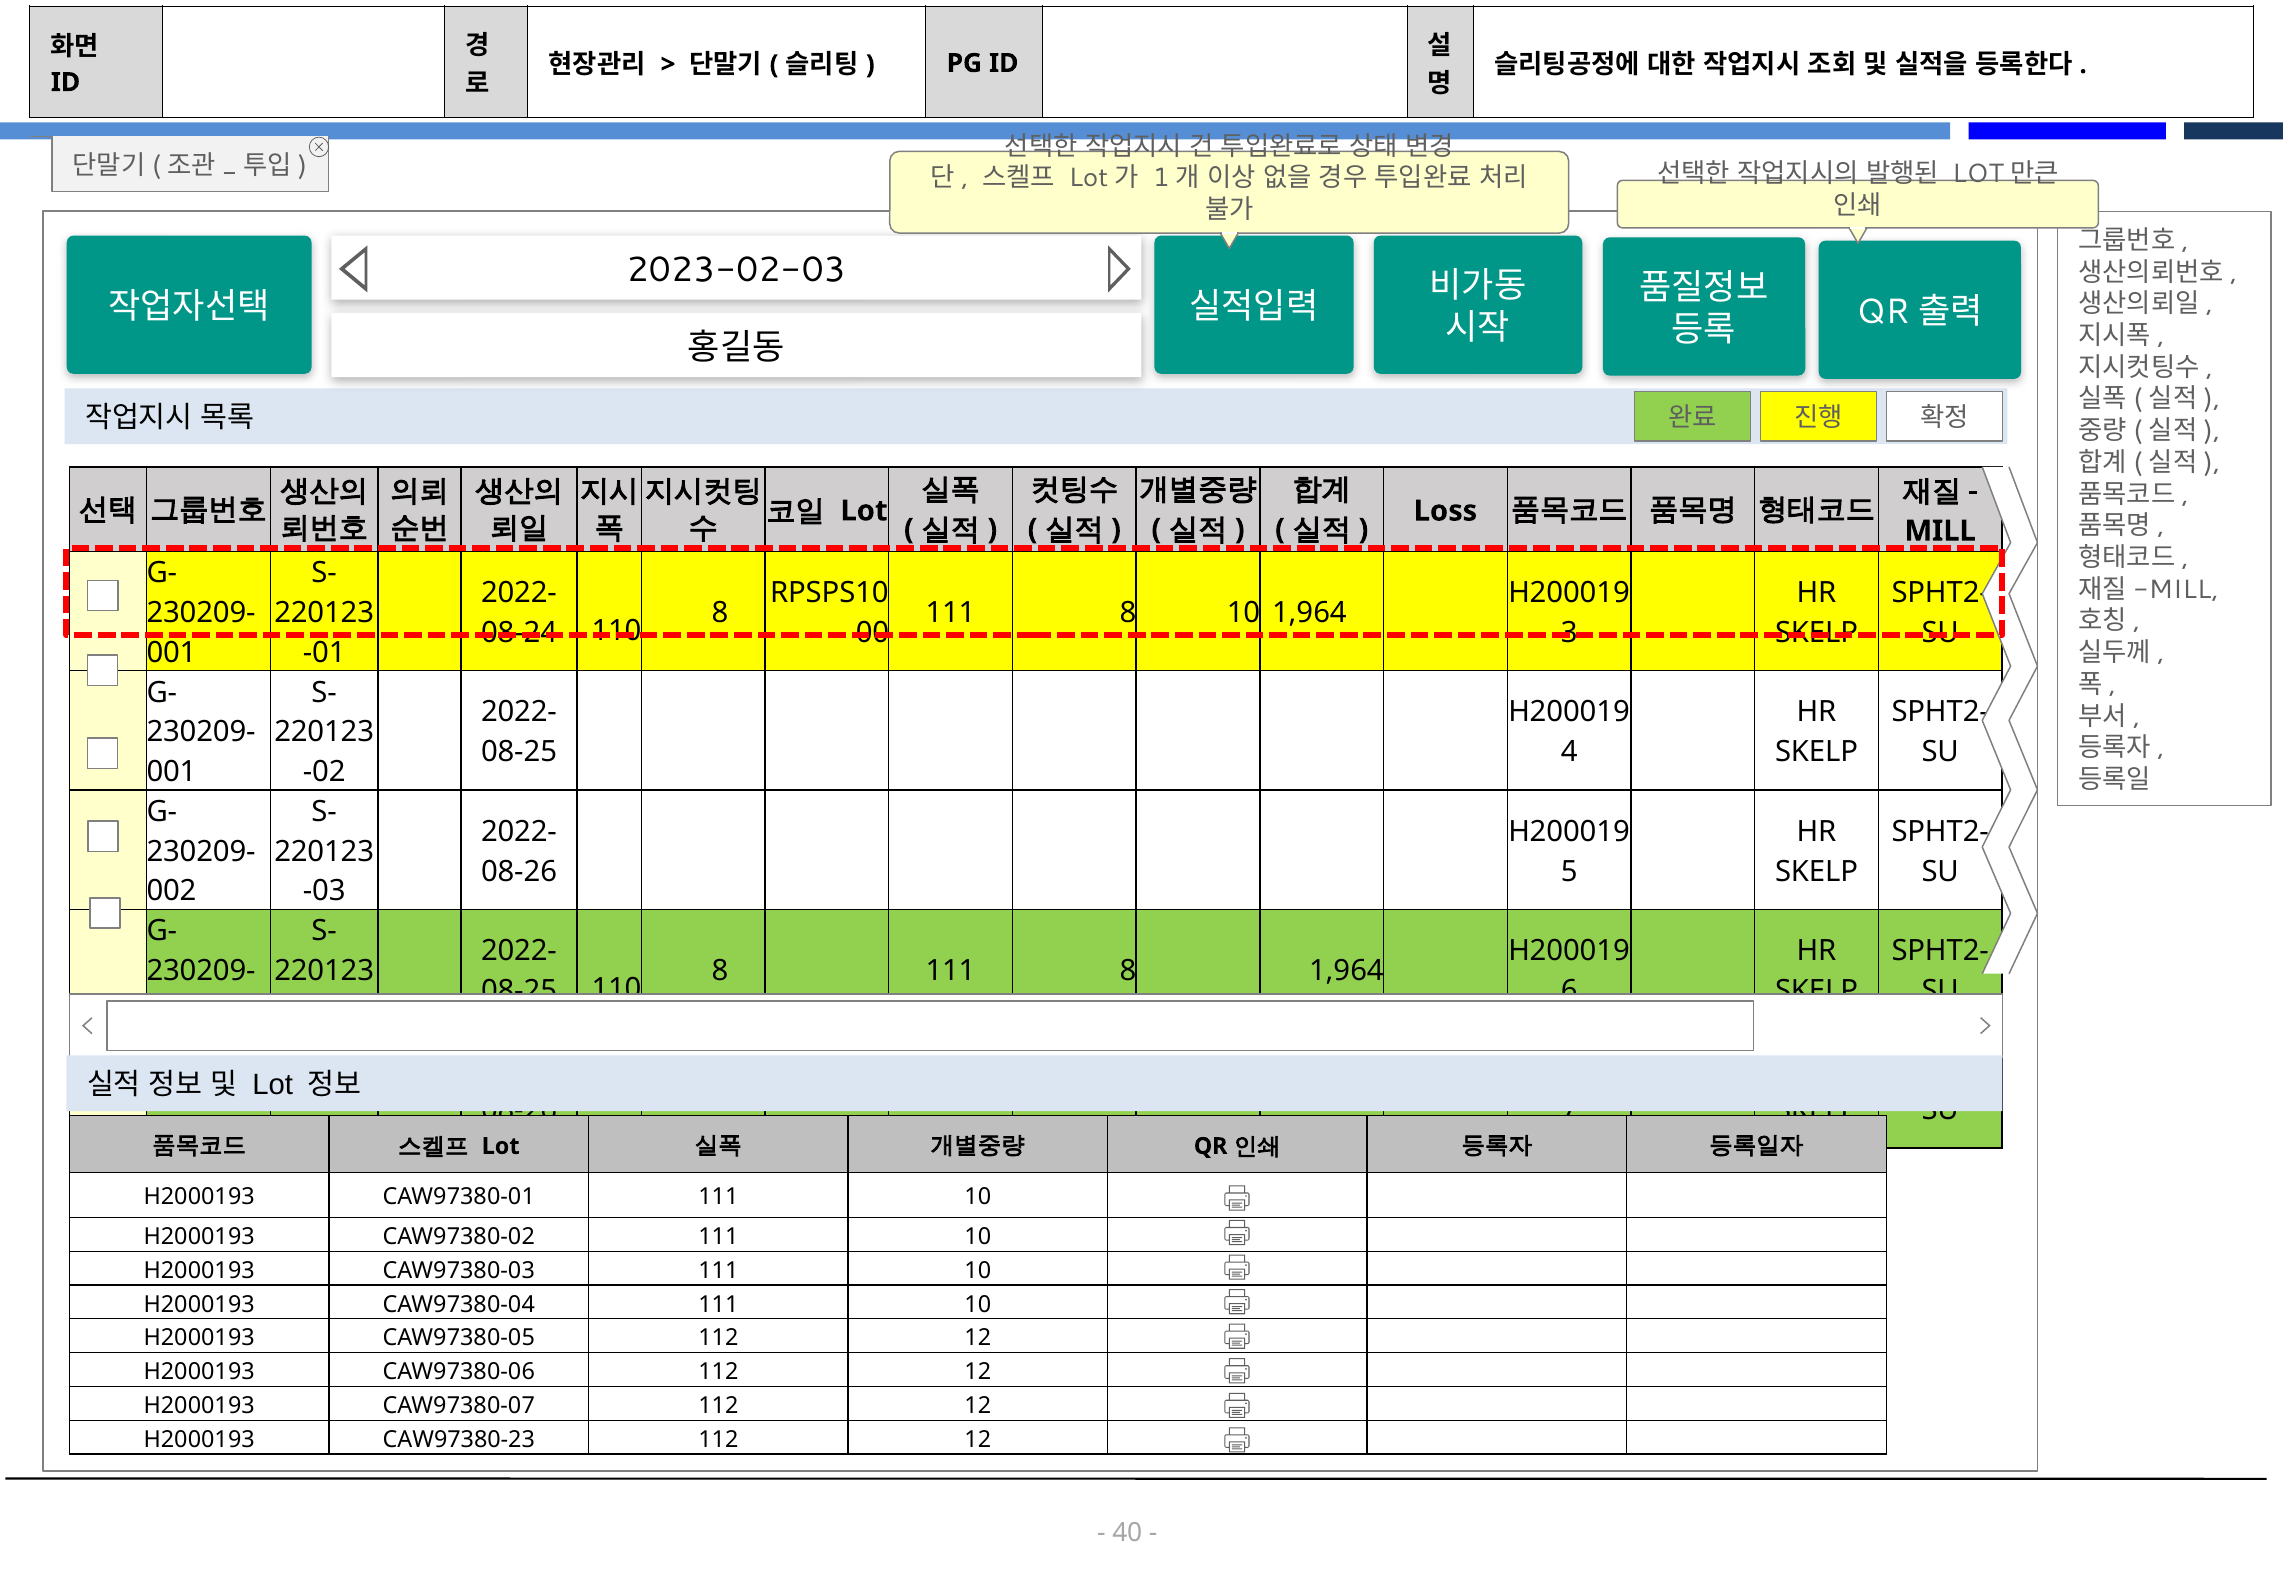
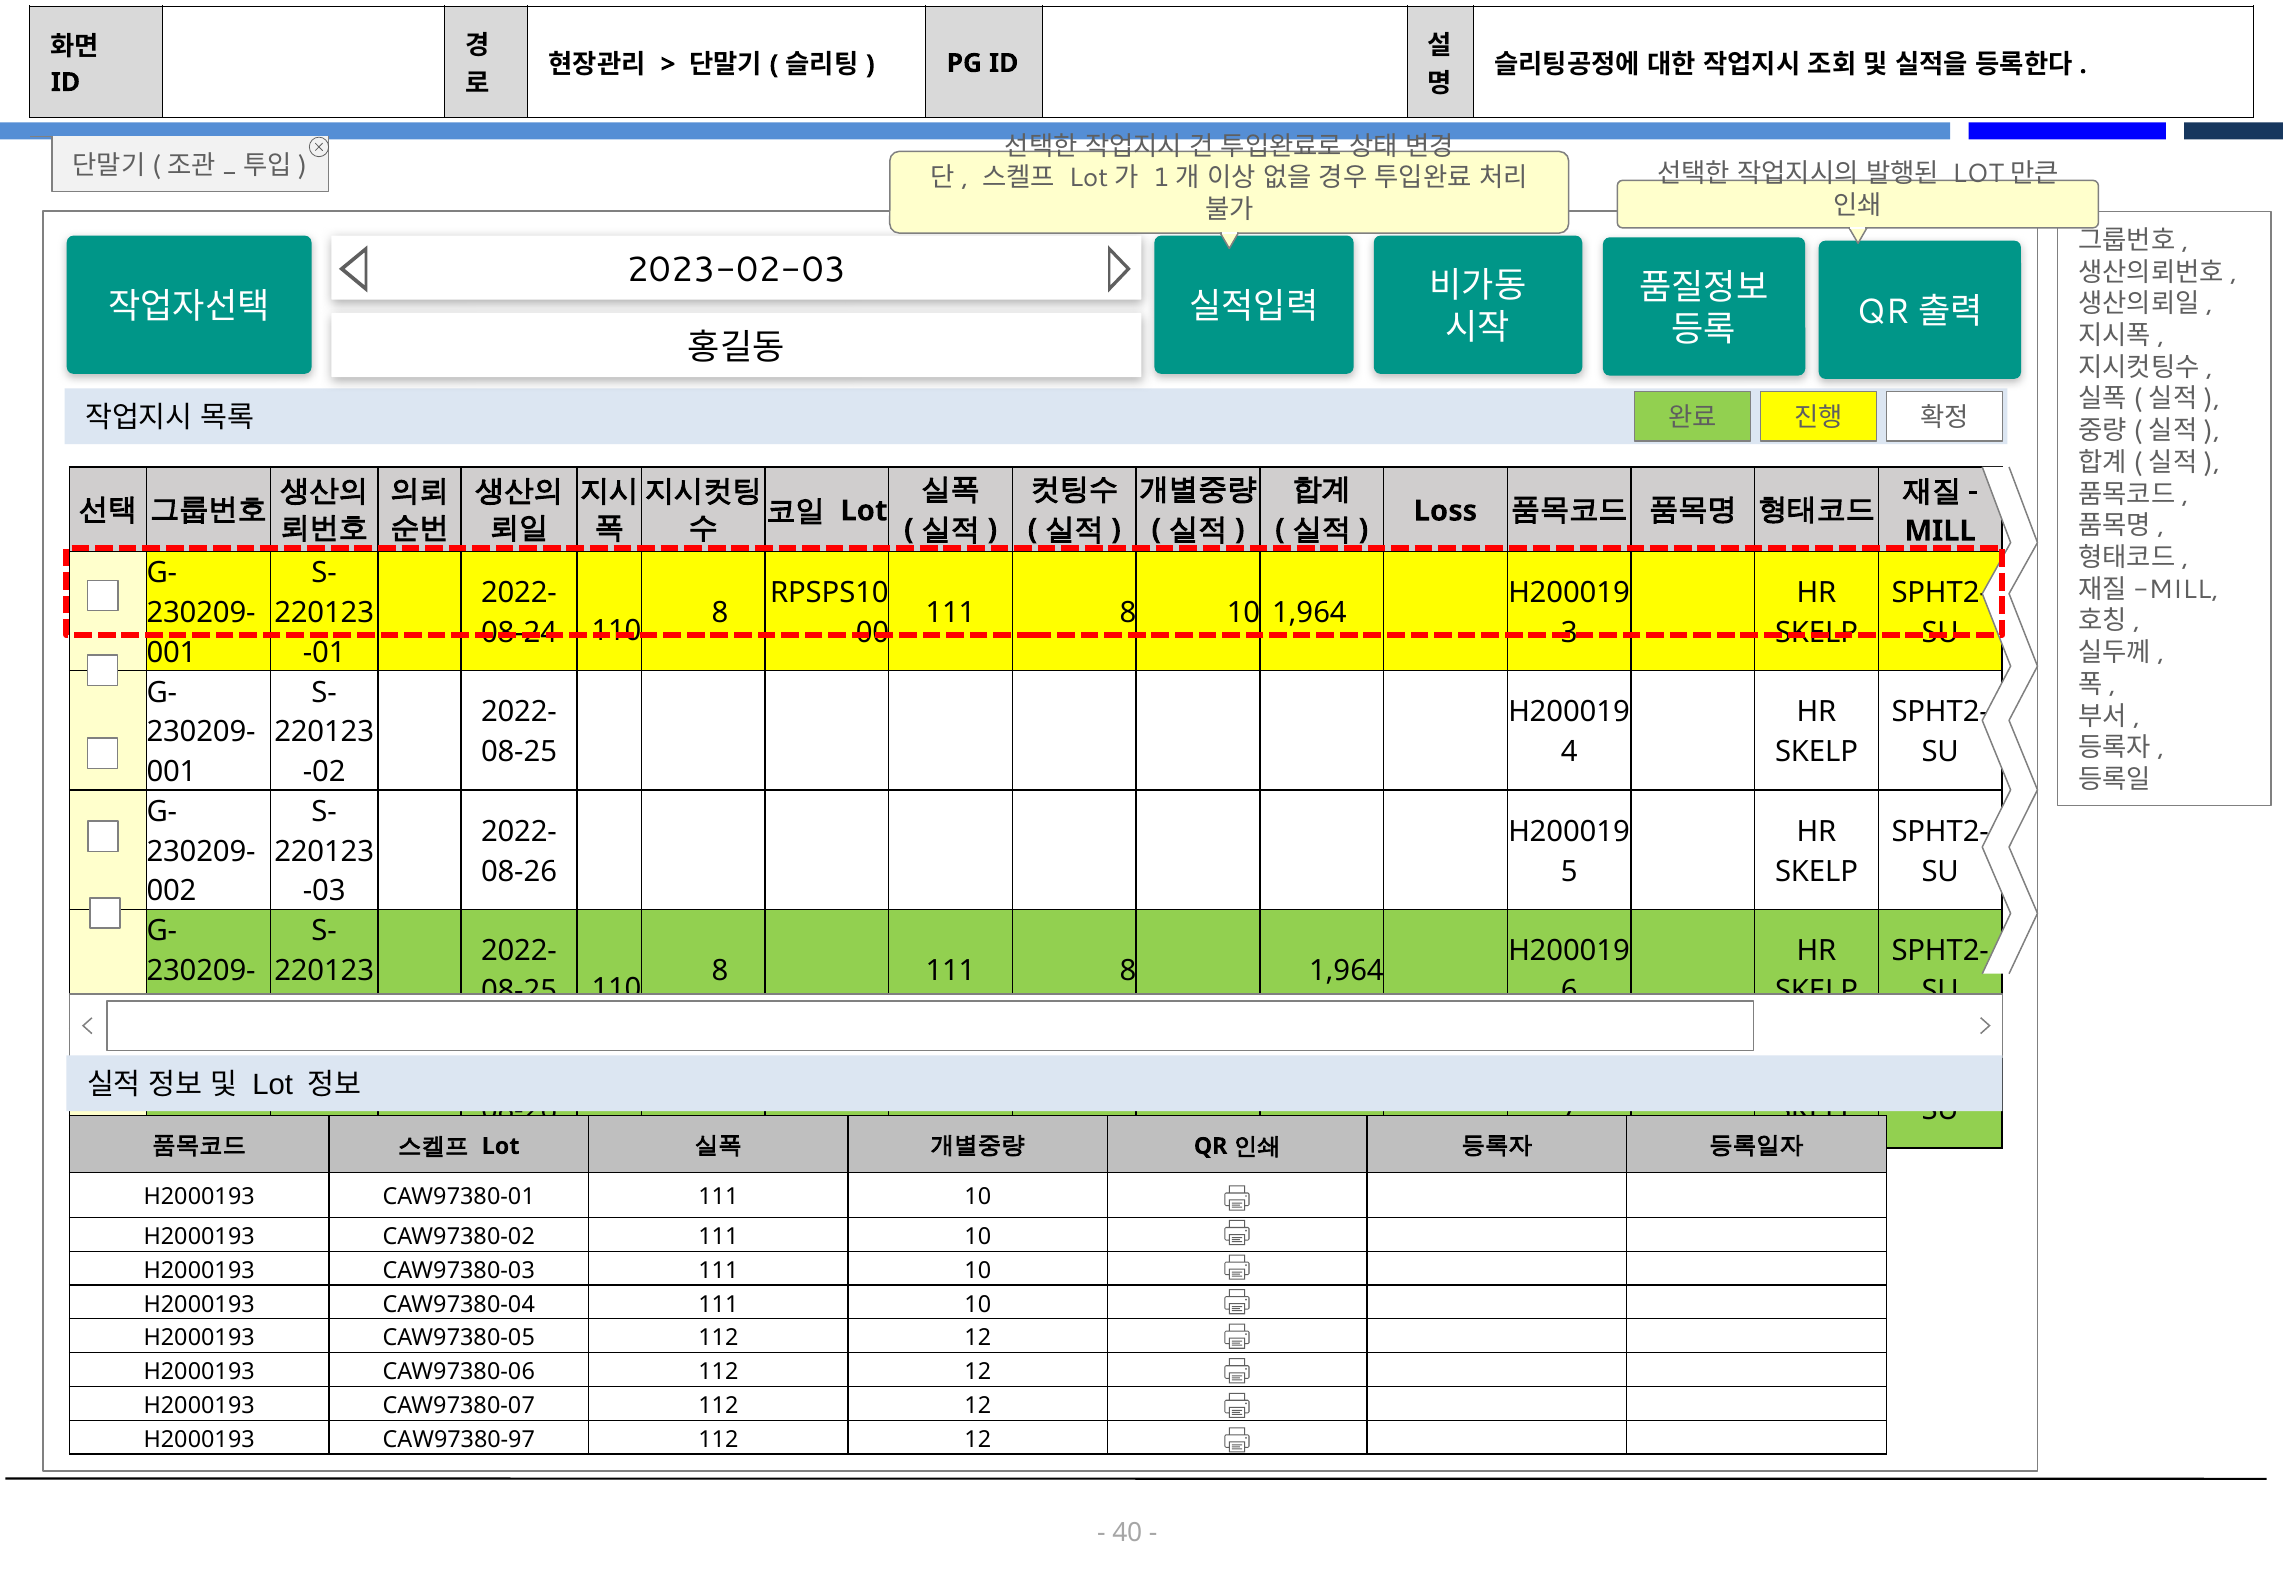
CAW97380-23: CAW97380-23 -> CAW97380-97 (459, 1439)
